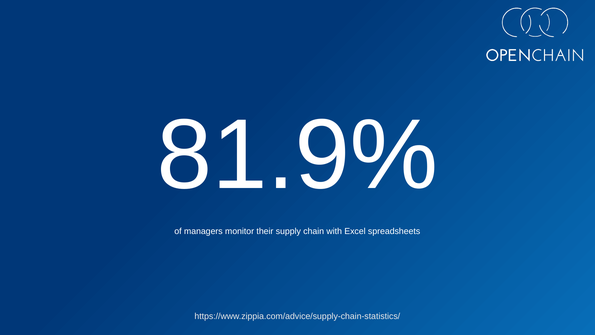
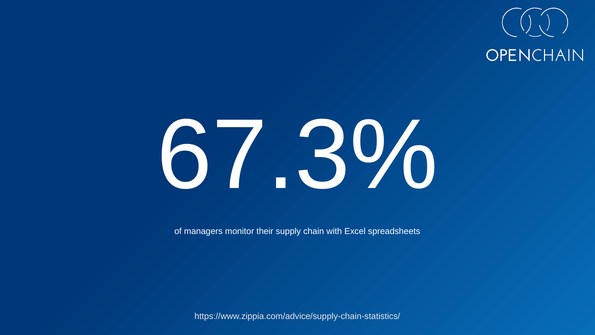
81.9%: 81.9% -> 67.3% (297, 155)
